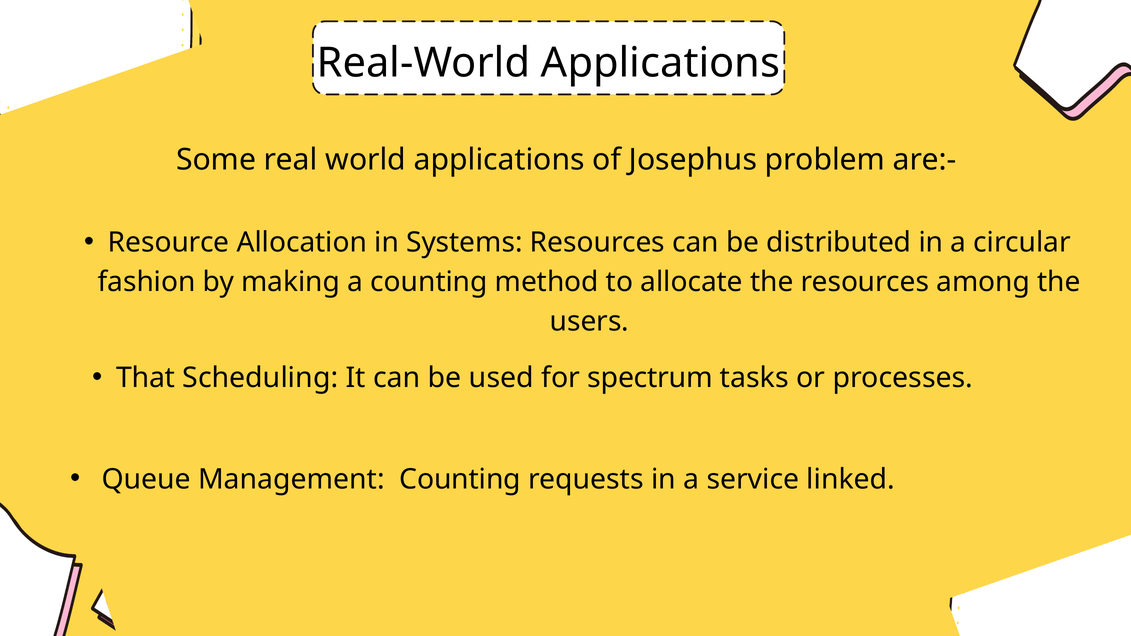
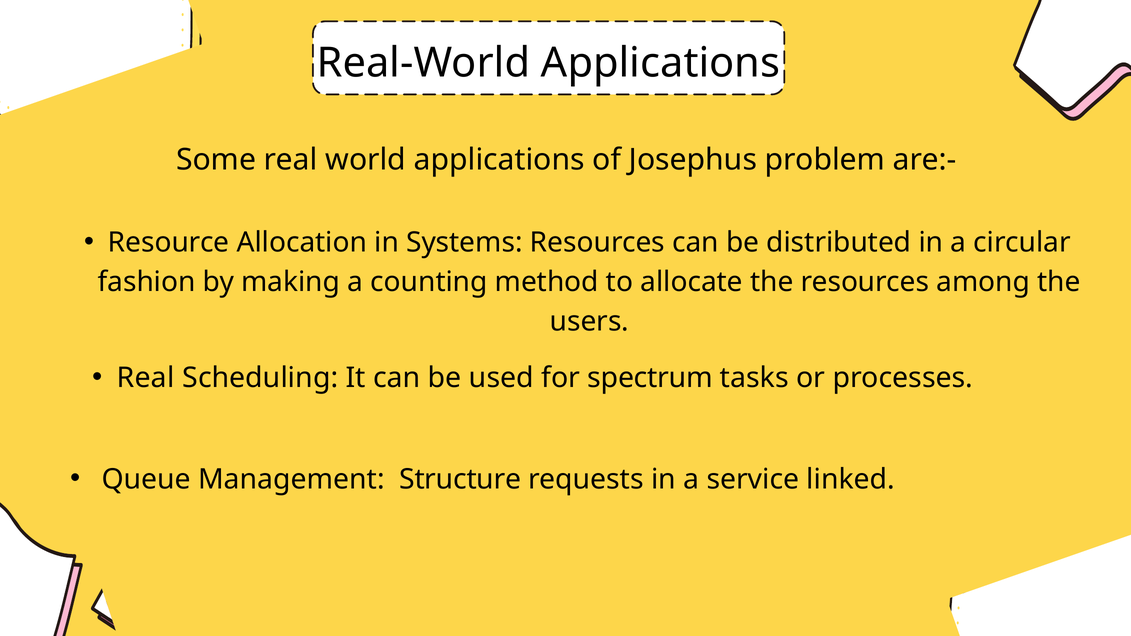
That: That -> Real (146, 378)
Management Counting: Counting -> Structure (460, 479)
